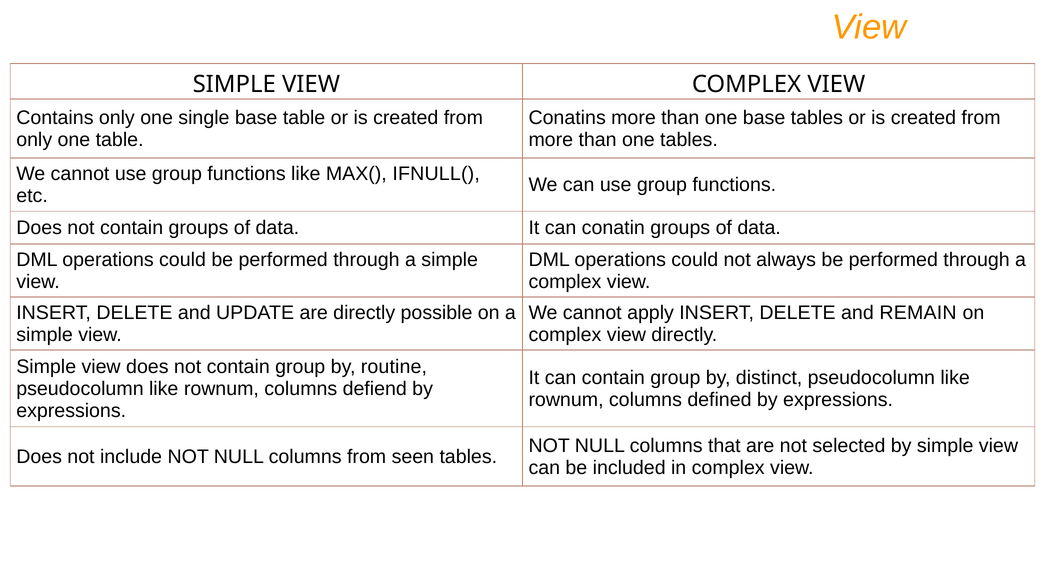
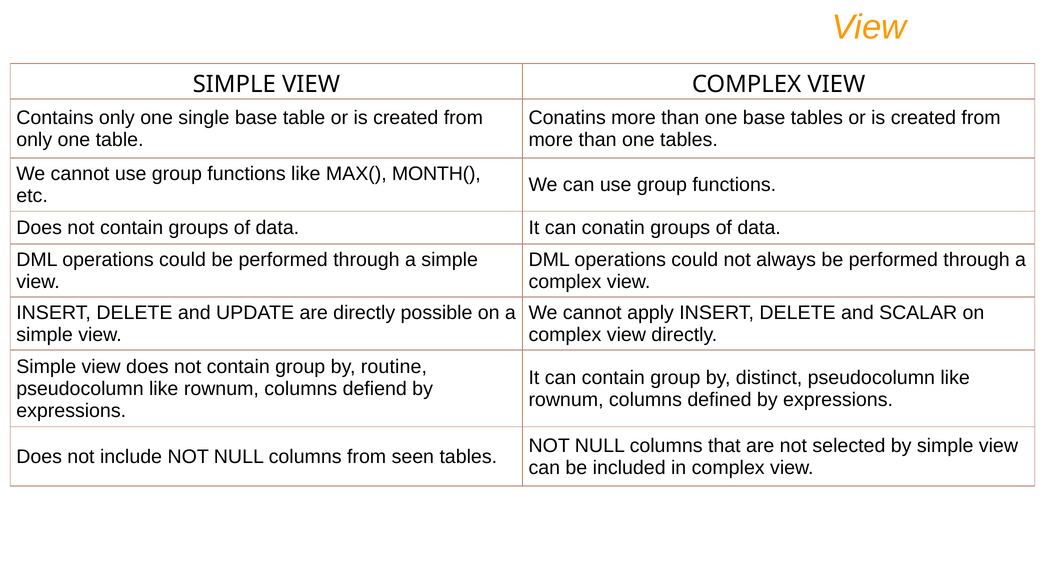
IFNULL(: IFNULL( -> MONTH( (436, 174)
REMAIN: REMAIN -> SCALAR (918, 313)
